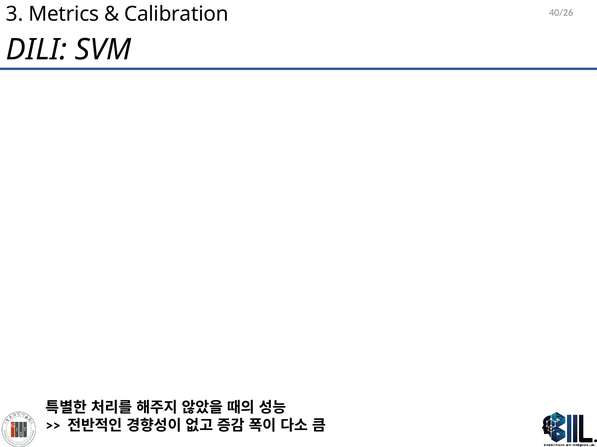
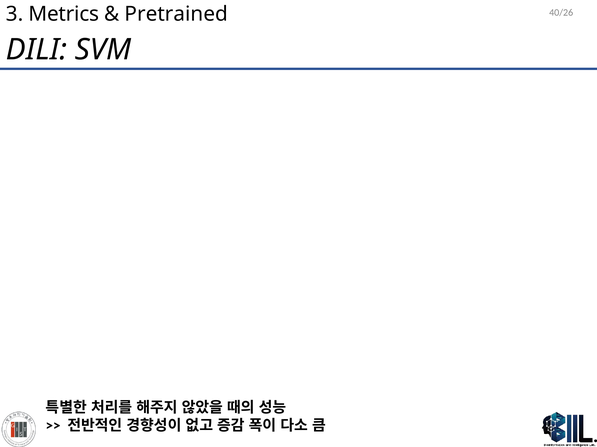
Calibration: Calibration -> Pretrained (176, 14)
